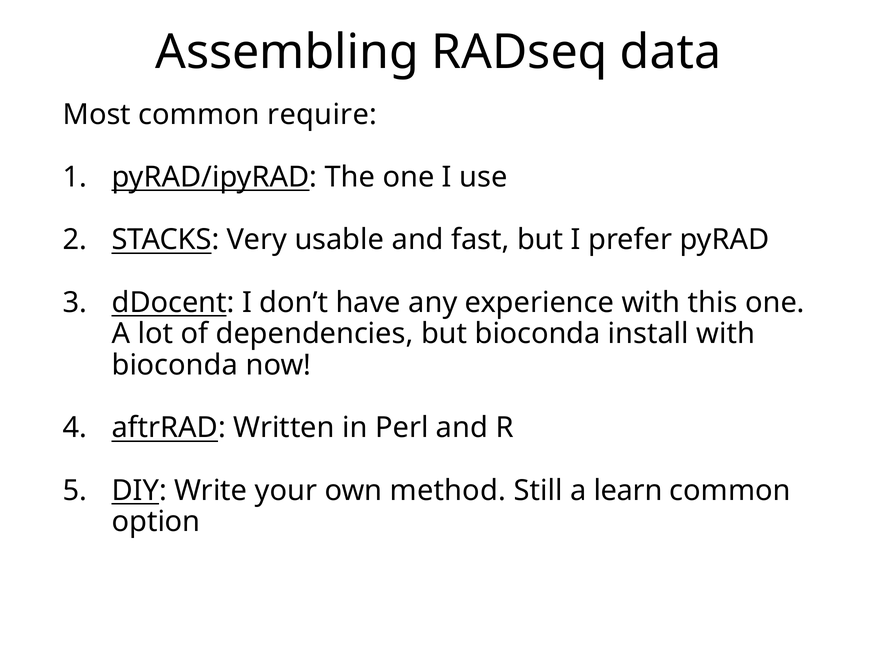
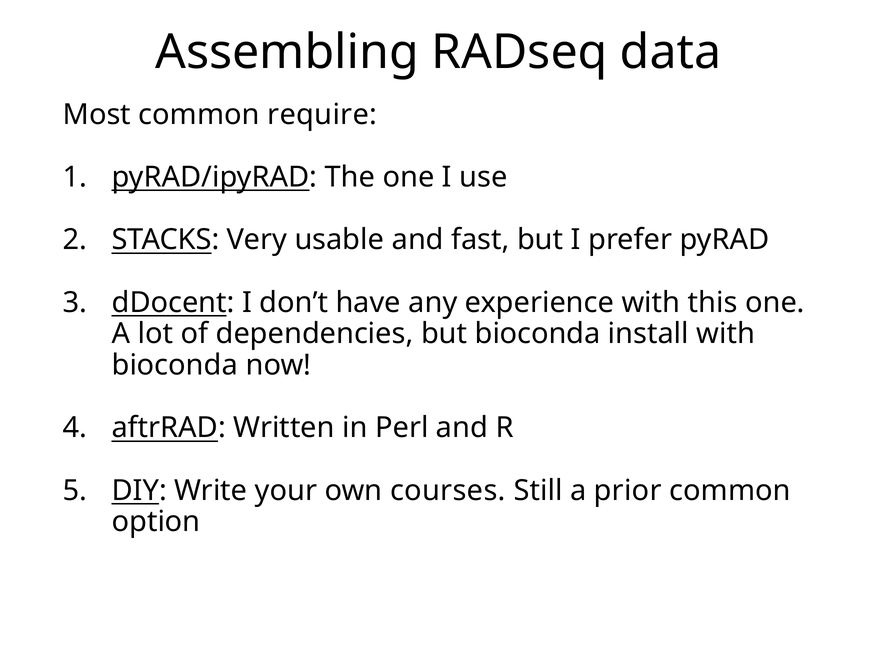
method: method -> courses (448, 490)
learn: learn -> prior (628, 490)
